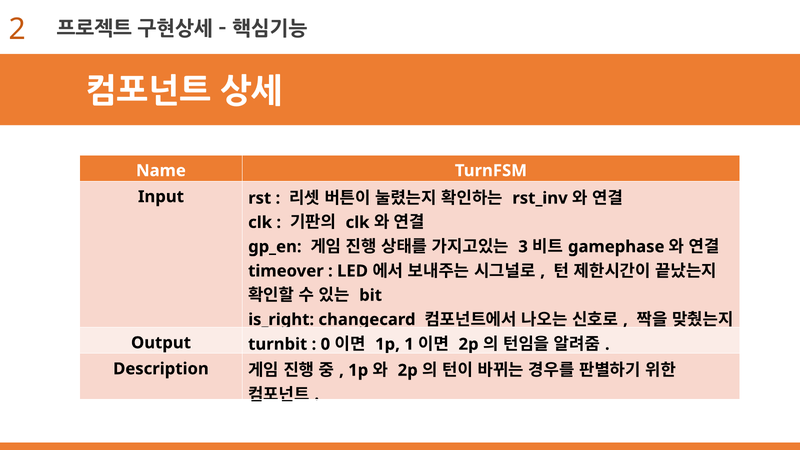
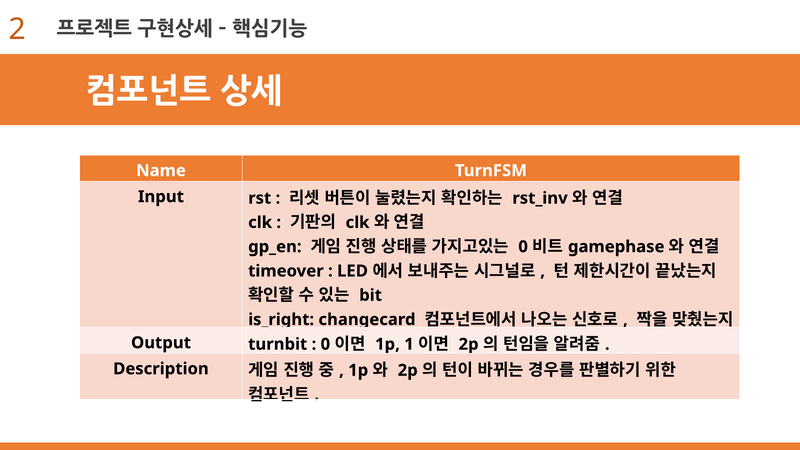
3: 3 -> 0 (523, 247)
